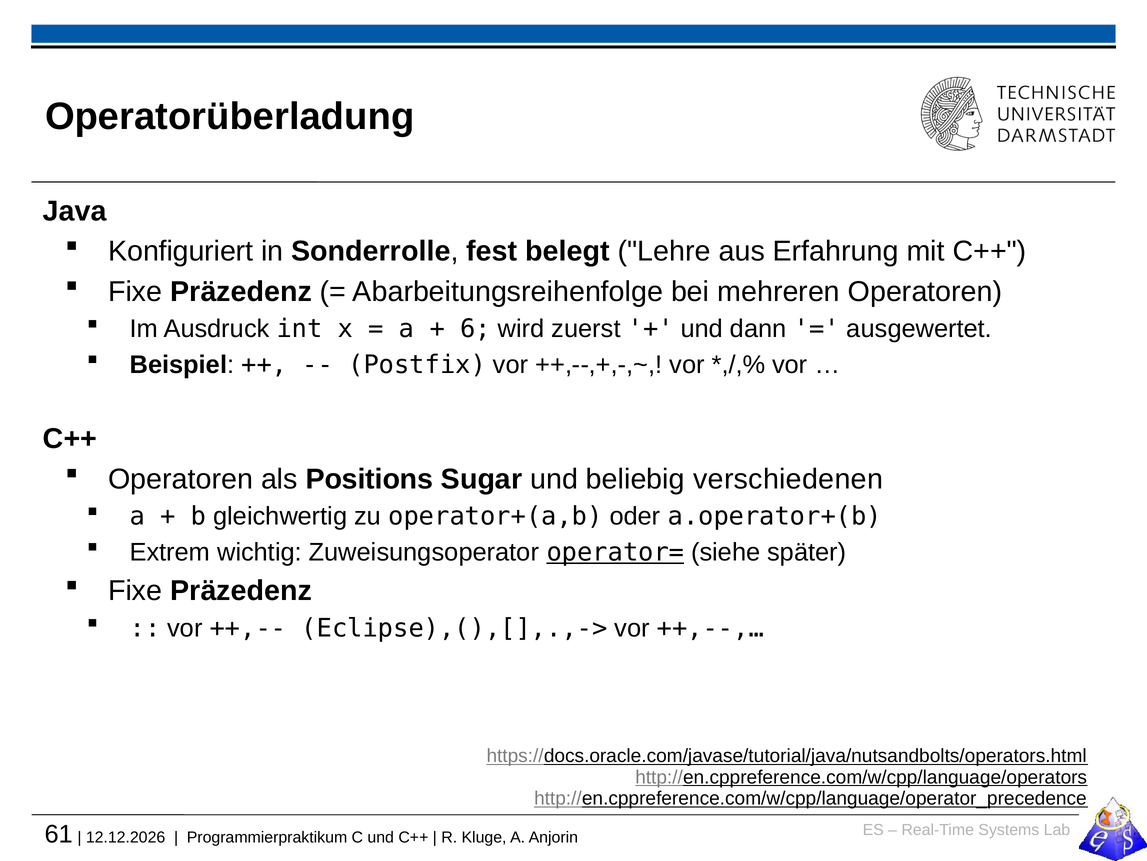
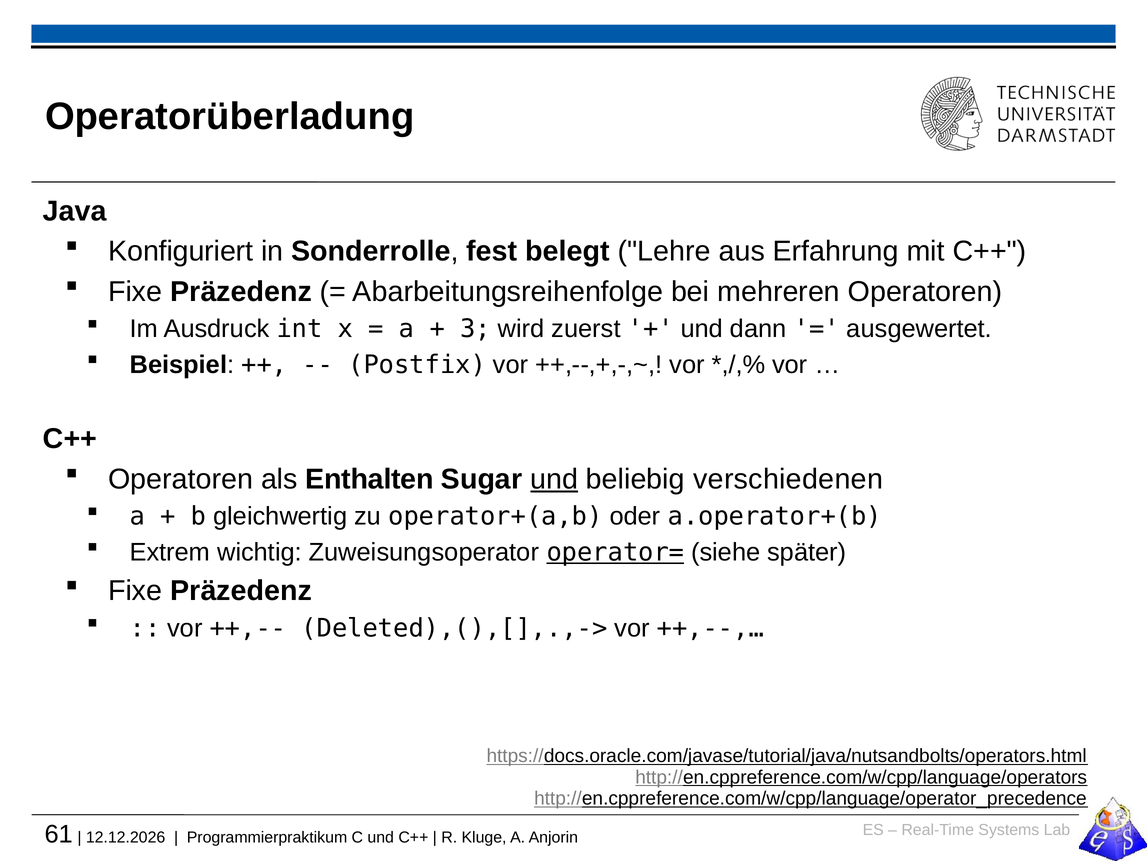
6: 6 -> 3 (475, 329)
Positions: Positions -> Enthalten (370, 479)
und underline: none -> present (554, 479)
Eclipse),(),[],.,->: Eclipse),(),[],.,-> -> Deleted),(),[],.,-> (454, 628)
